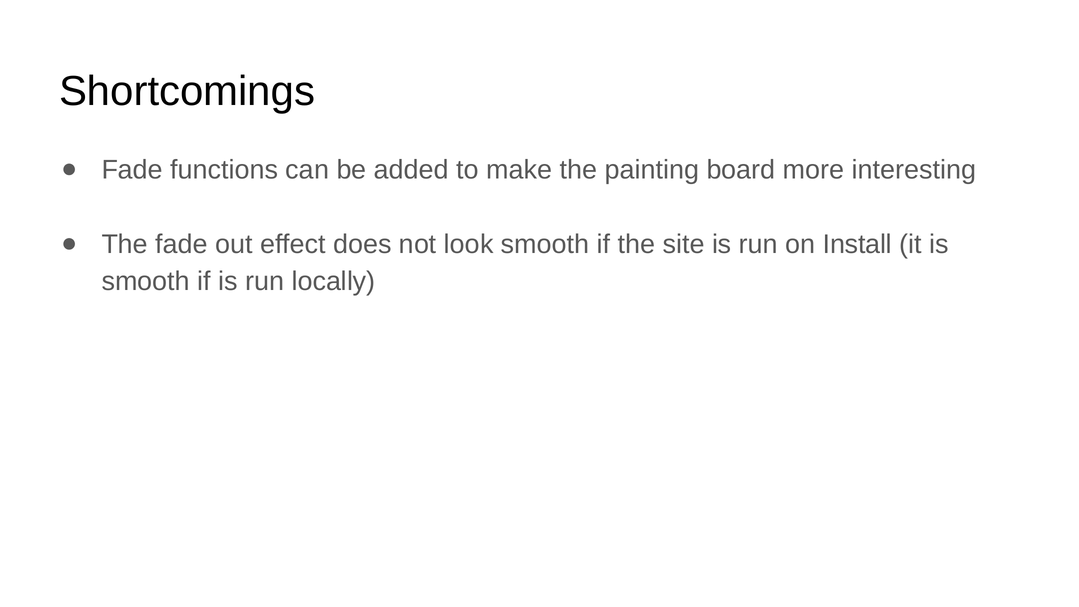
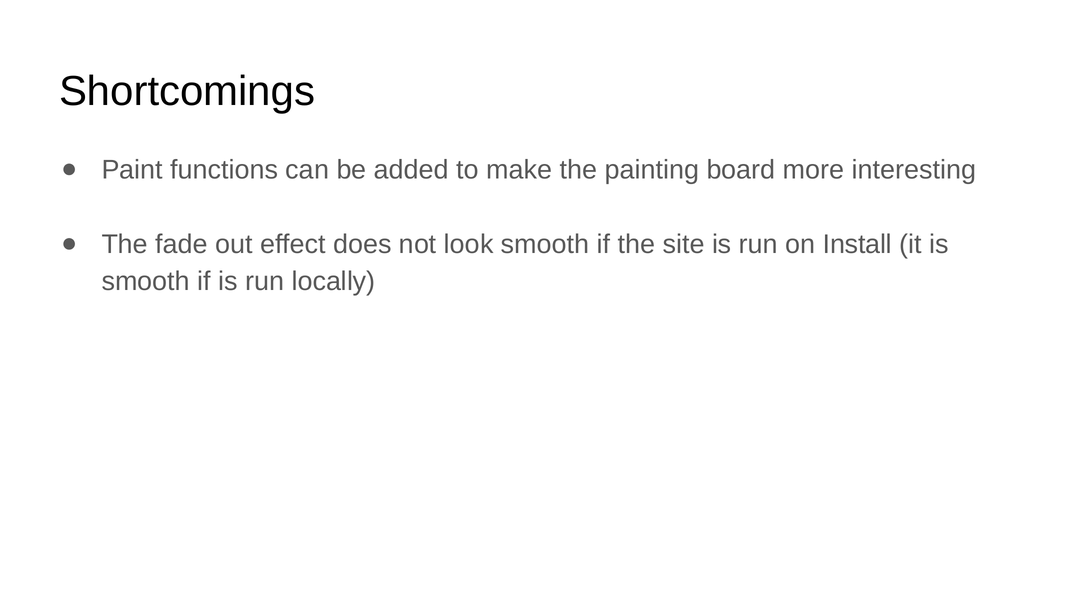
Fade: Fade -> Paint (132, 170)
